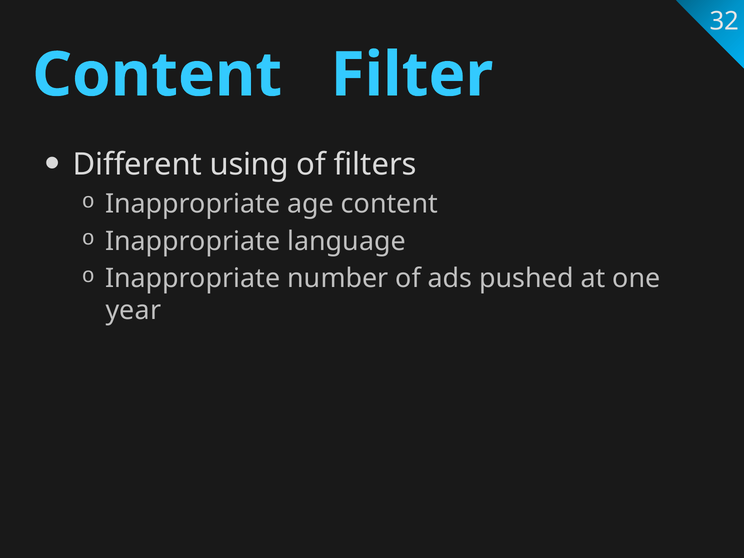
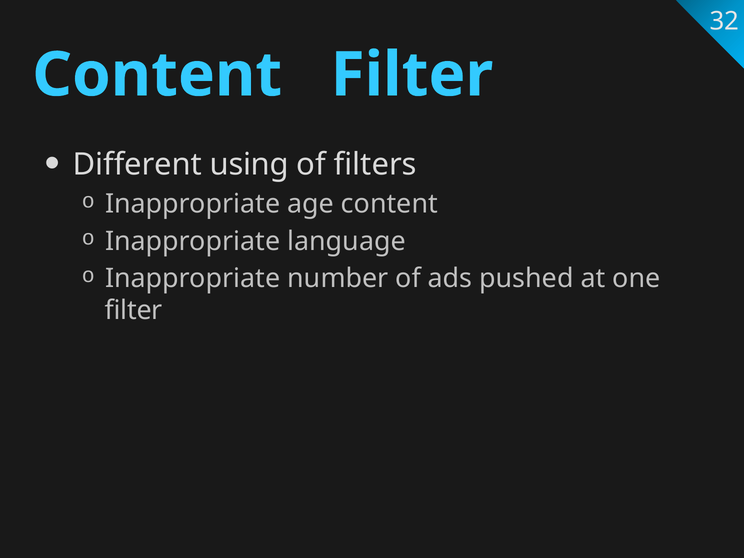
year: year -> filter (134, 311)
